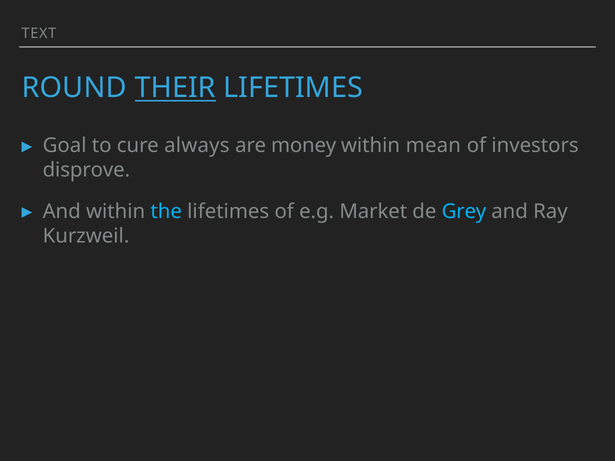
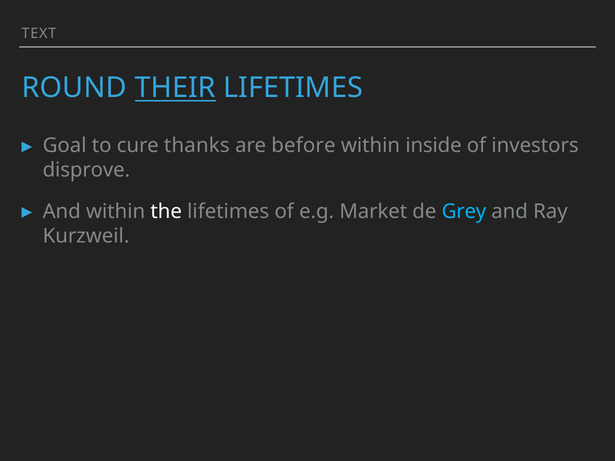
always: always -> thanks (197, 146)
money: money -> before (303, 146)
mean: mean -> inside (434, 146)
the colour: light blue -> white (166, 212)
